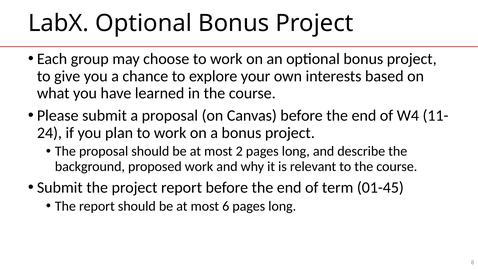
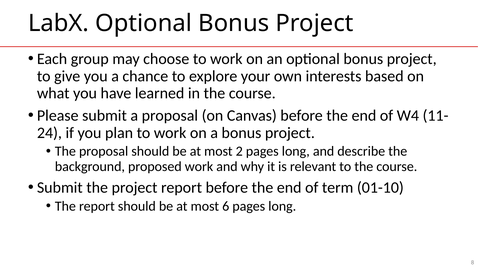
01-45: 01-45 -> 01-10 (380, 187)
